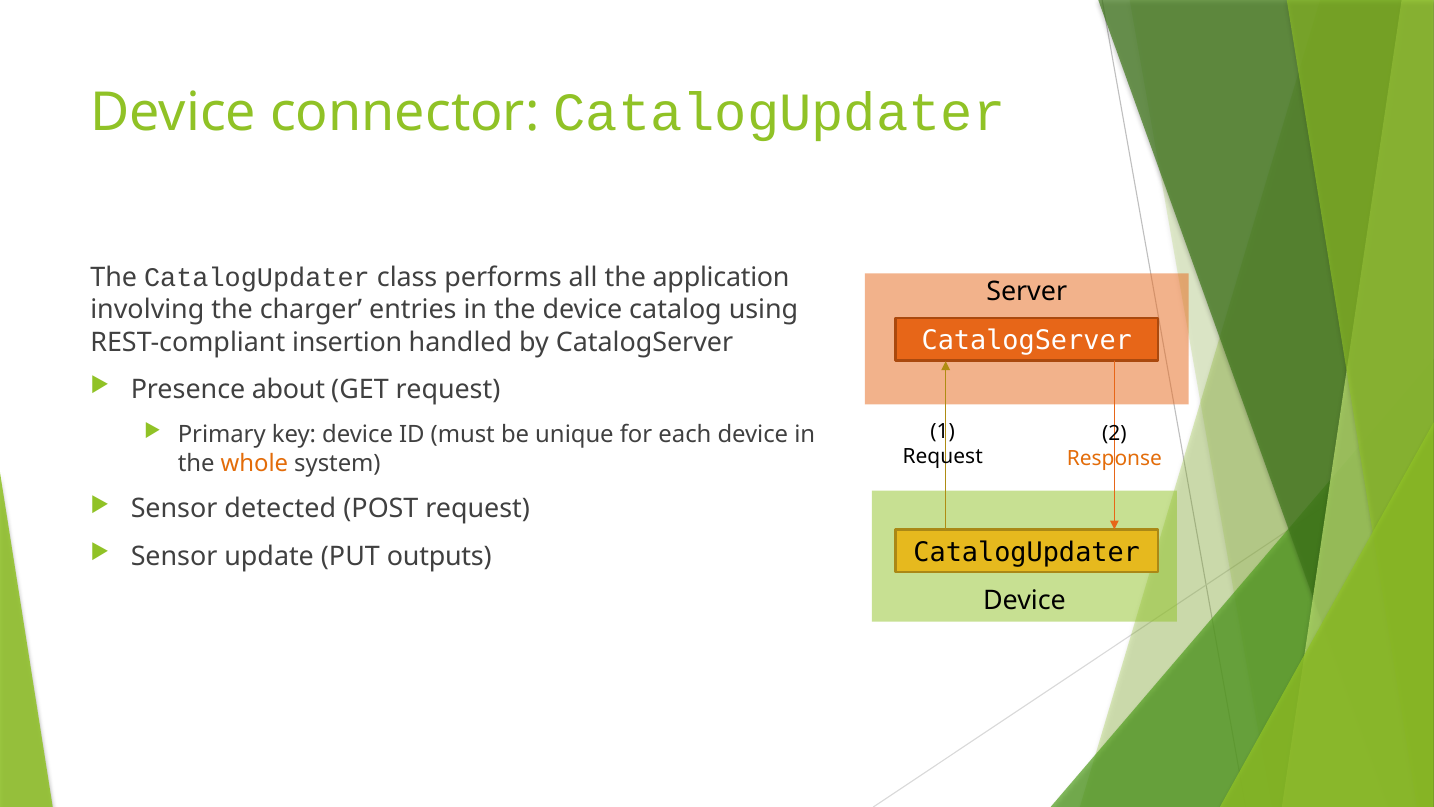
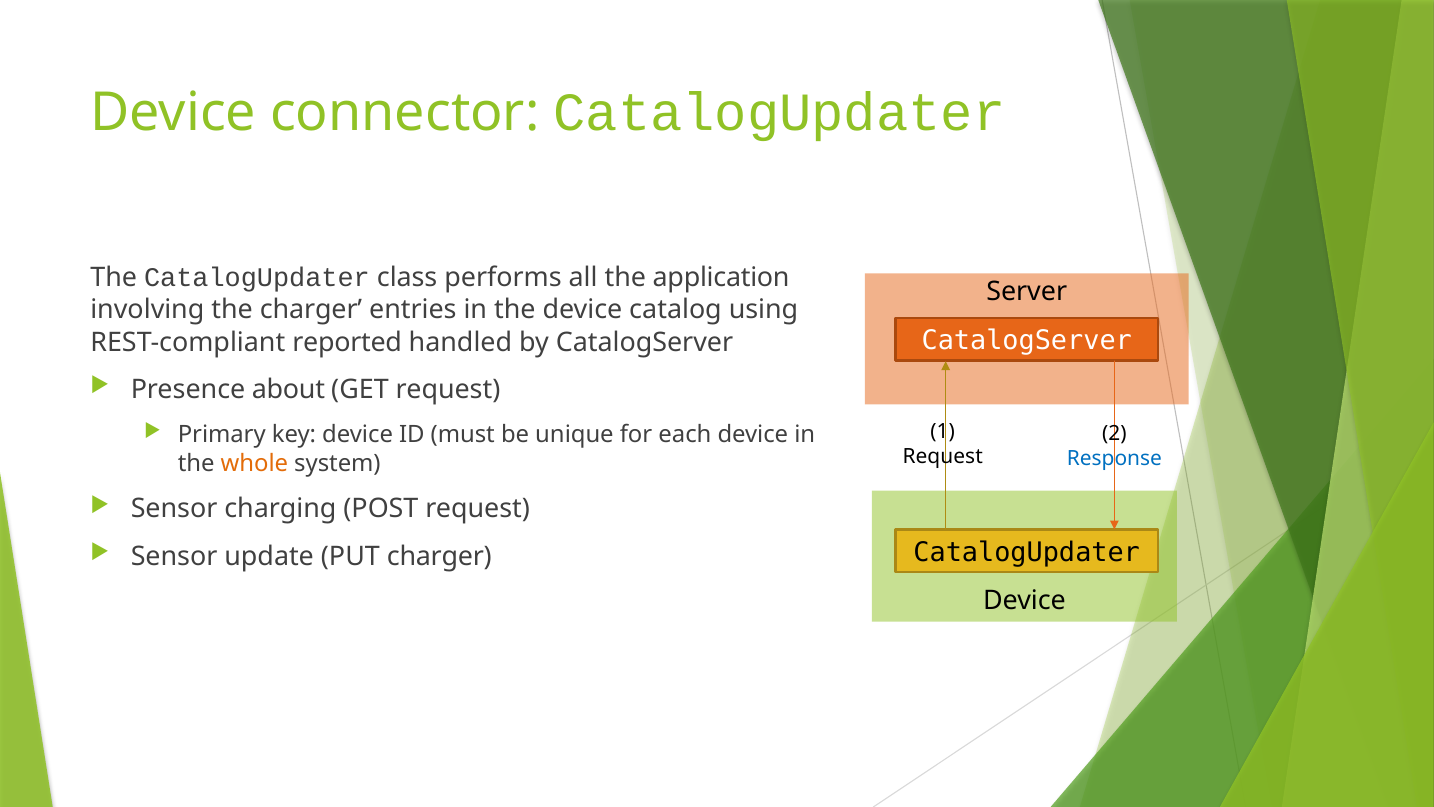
insertion: insertion -> reported (347, 342)
Response colour: orange -> blue (1114, 459)
detected: detected -> charging (280, 509)
PUT outputs: outputs -> charger (439, 556)
